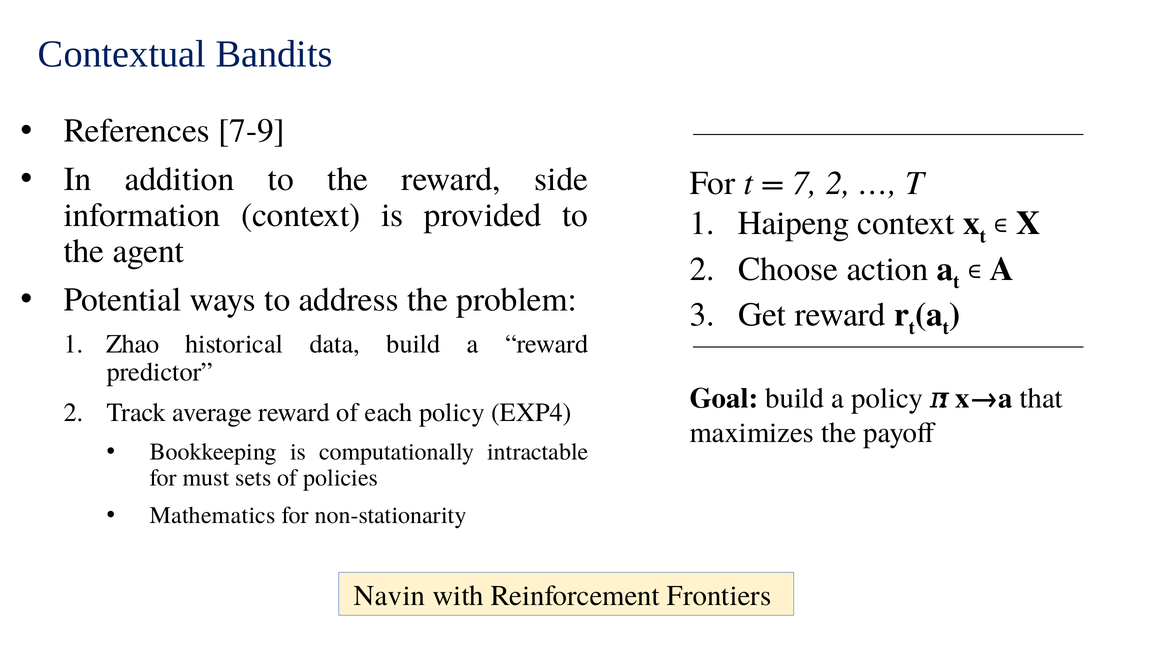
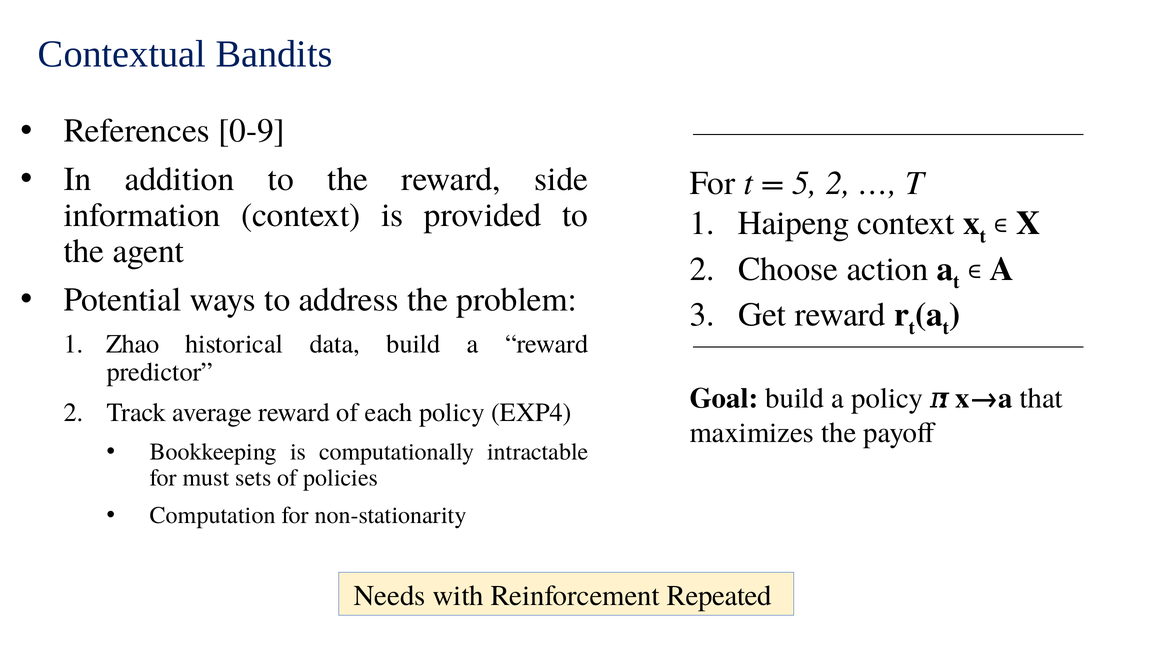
7-9: 7-9 -> 0-9 (252, 131)
7: 7 -> 5 (805, 183)
Mathematics: Mathematics -> Computation (213, 516)
Navin: Navin -> Needs (390, 596)
Frontiers: Frontiers -> Repeated (719, 596)
